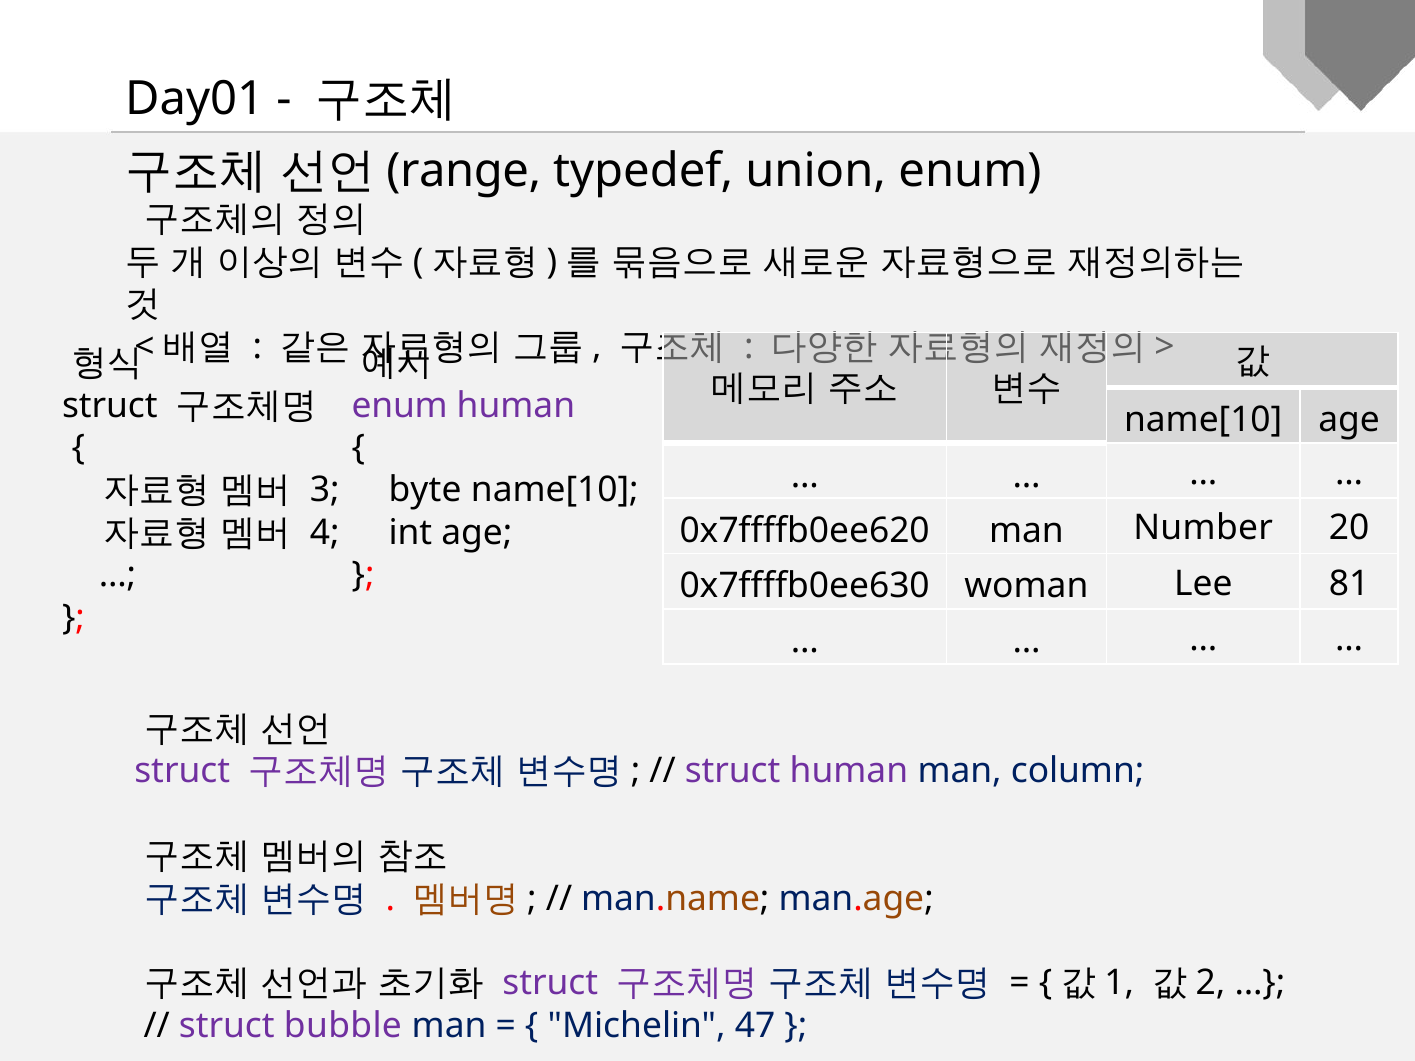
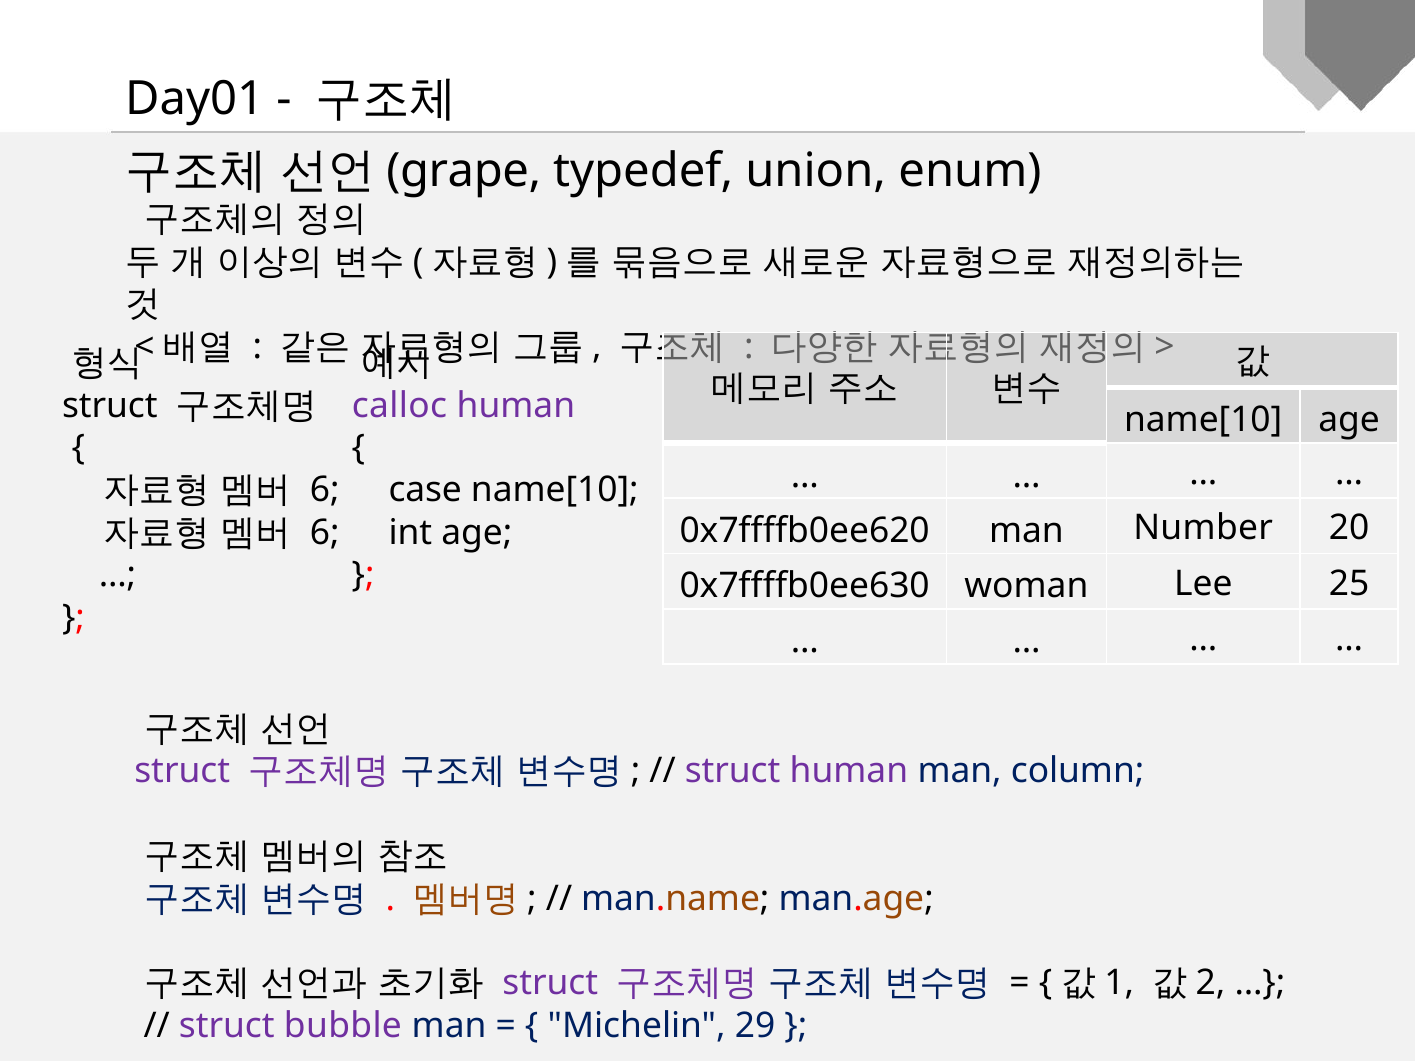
range: range -> grape (464, 171)
enum: enum -> calloc (399, 406)
3: 3 -> 6 (325, 490)
byte: byte -> case (425, 490)
4: 4 -> 6 (325, 533)
81: 81 -> 25 (1349, 584)
47: 47 -> 29 (755, 1026)
